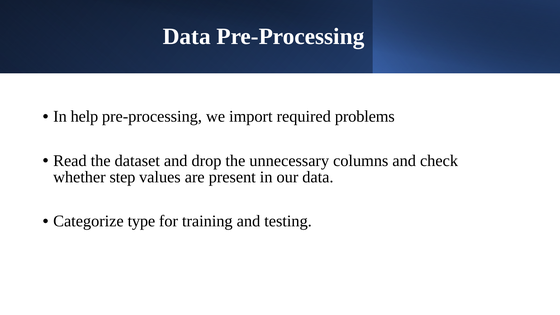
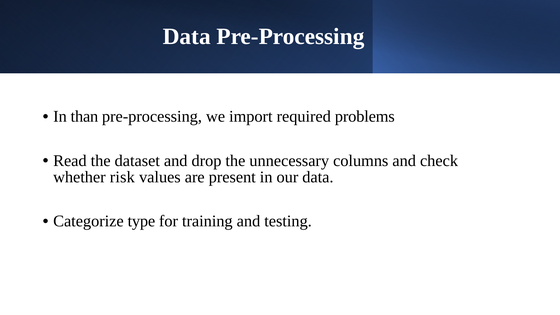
help: help -> than (84, 116)
step: step -> risk (122, 177)
